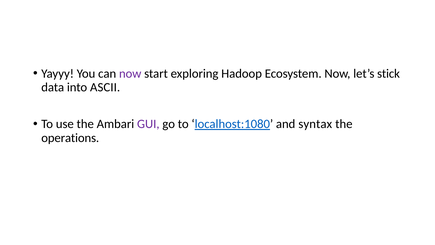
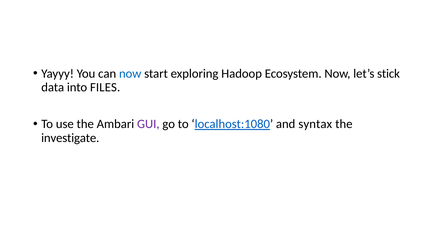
now colour: purple -> blue (130, 74)
ASCII: ASCII -> FILES (105, 87)
operations: operations -> investigate (70, 138)
